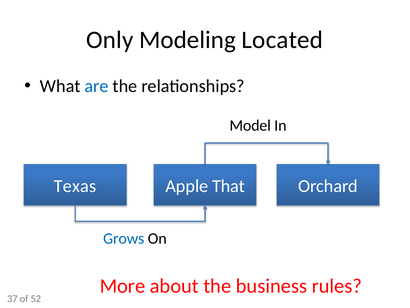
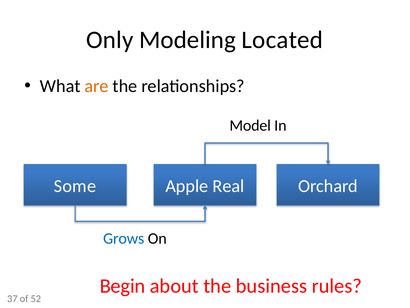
are colour: blue -> orange (97, 86)
Texas: Texas -> Some (75, 186)
That: That -> Real (228, 186)
More: More -> Begin (123, 286)
